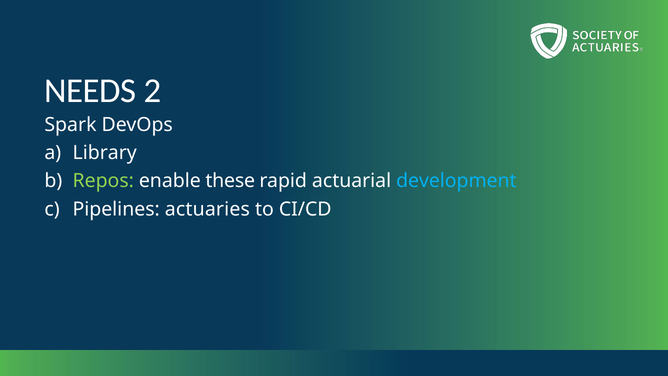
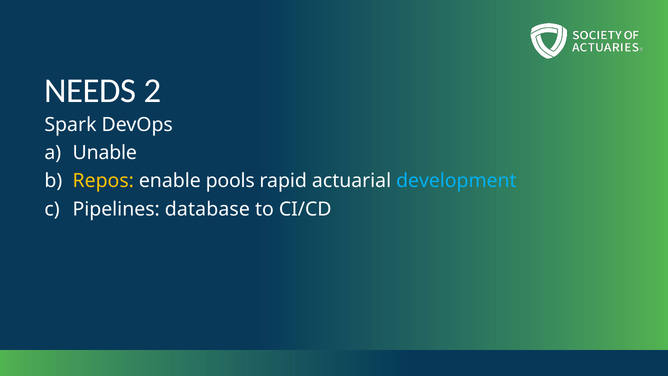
Library: Library -> Unable (105, 153)
Repos colour: light green -> yellow (103, 181)
these: these -> pools (230, 181)
actuaries: actuaries -> database (207, 209)
